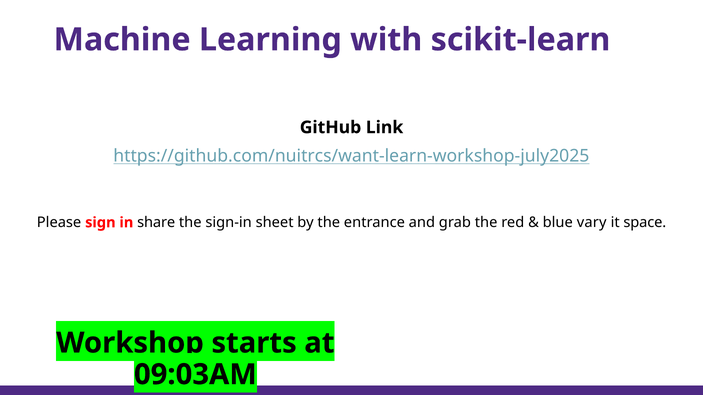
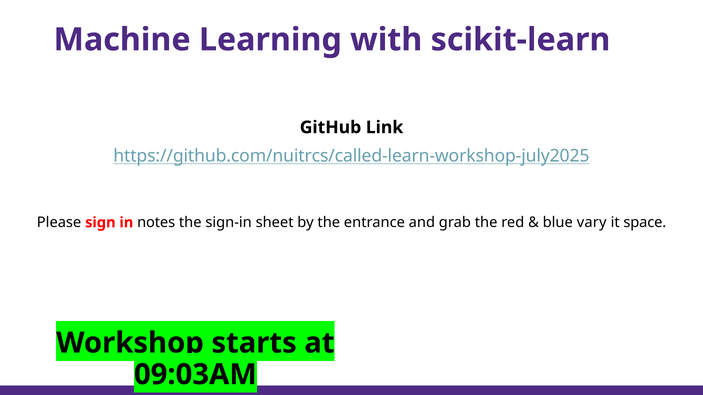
https://github.com/nuitrcs/want-learn-workshop-july2025: https://github.com/nuitrcs/want-learn-workshop-july2025 -> https://github.com/nuitrcs/called-learn-workshop-july2025 (351, 156)
share: share -> notes (156, 223)
